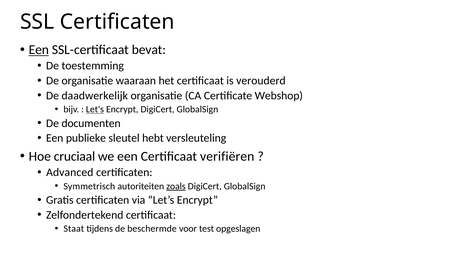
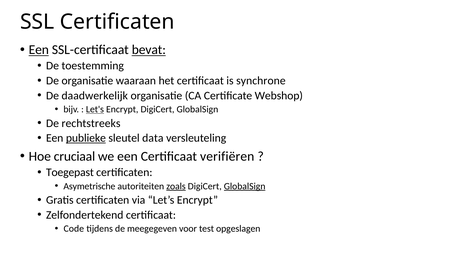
bevat underline: none -> present (149, 50)
verouderd: verouderd -> synchrone (261, 81)
documenten: documenten -> rechtstreeks (91, 123)
publieke underline: none -> present (86, 138)
hebt: hebt -> data (153, 138)
Advanced: Advanced -> Toegepast (70, 173)
Symmetrisch: Symmetrisch -> Asymetrische (89, 187)
GlobalSign underline: none -> present (245, 187)
Staat: Staat -> Code (74, 229)
beschermde: beschermde -> meegegeven (152, 229)
